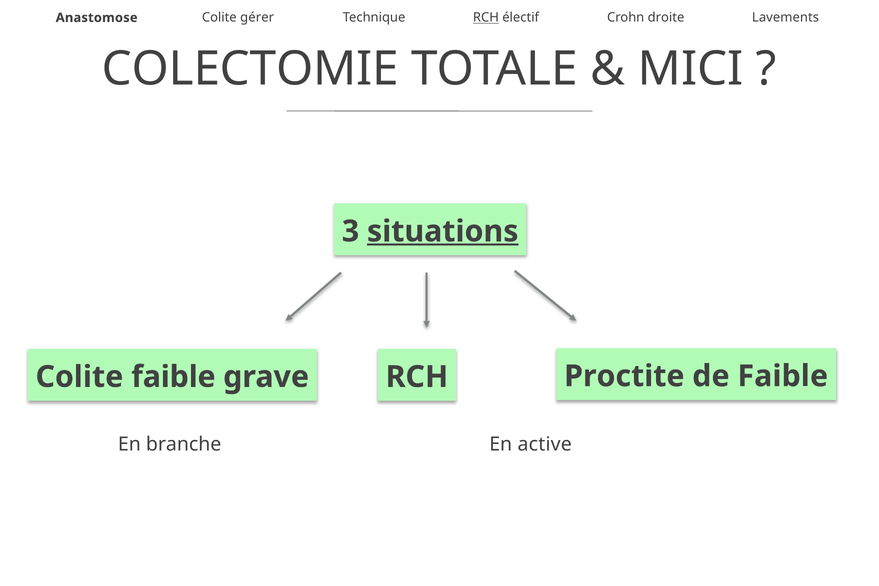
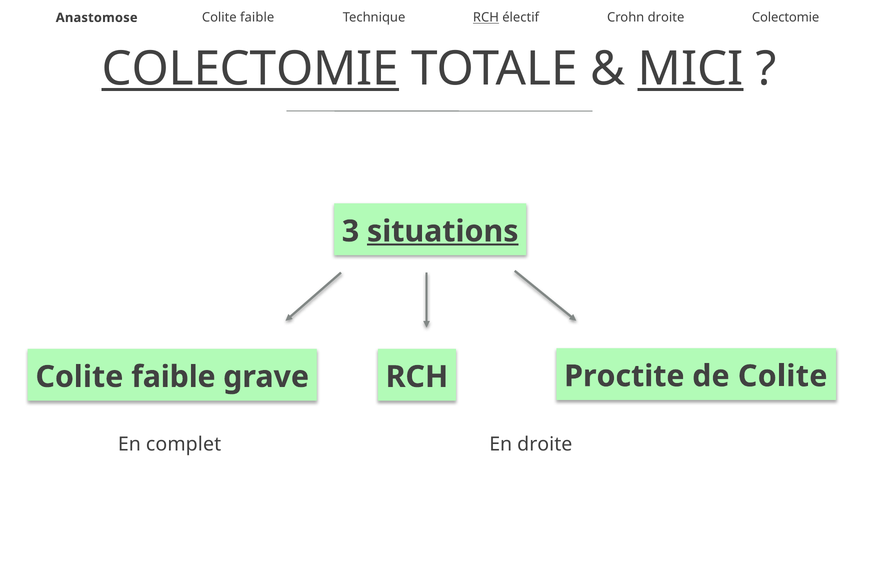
gérer: gérer -> faible (257, 18)
électif Lavements: Lavements -> Colectomie (786, 18)
COLECTOMIE underline: none -> present (250, 69)
MICI underline: none -> present (691, 69)
de Faible: Faible -> Colite (783, 376)
branche: branche -> complet (184, 444)
En active: active -> droite (545, 444)
